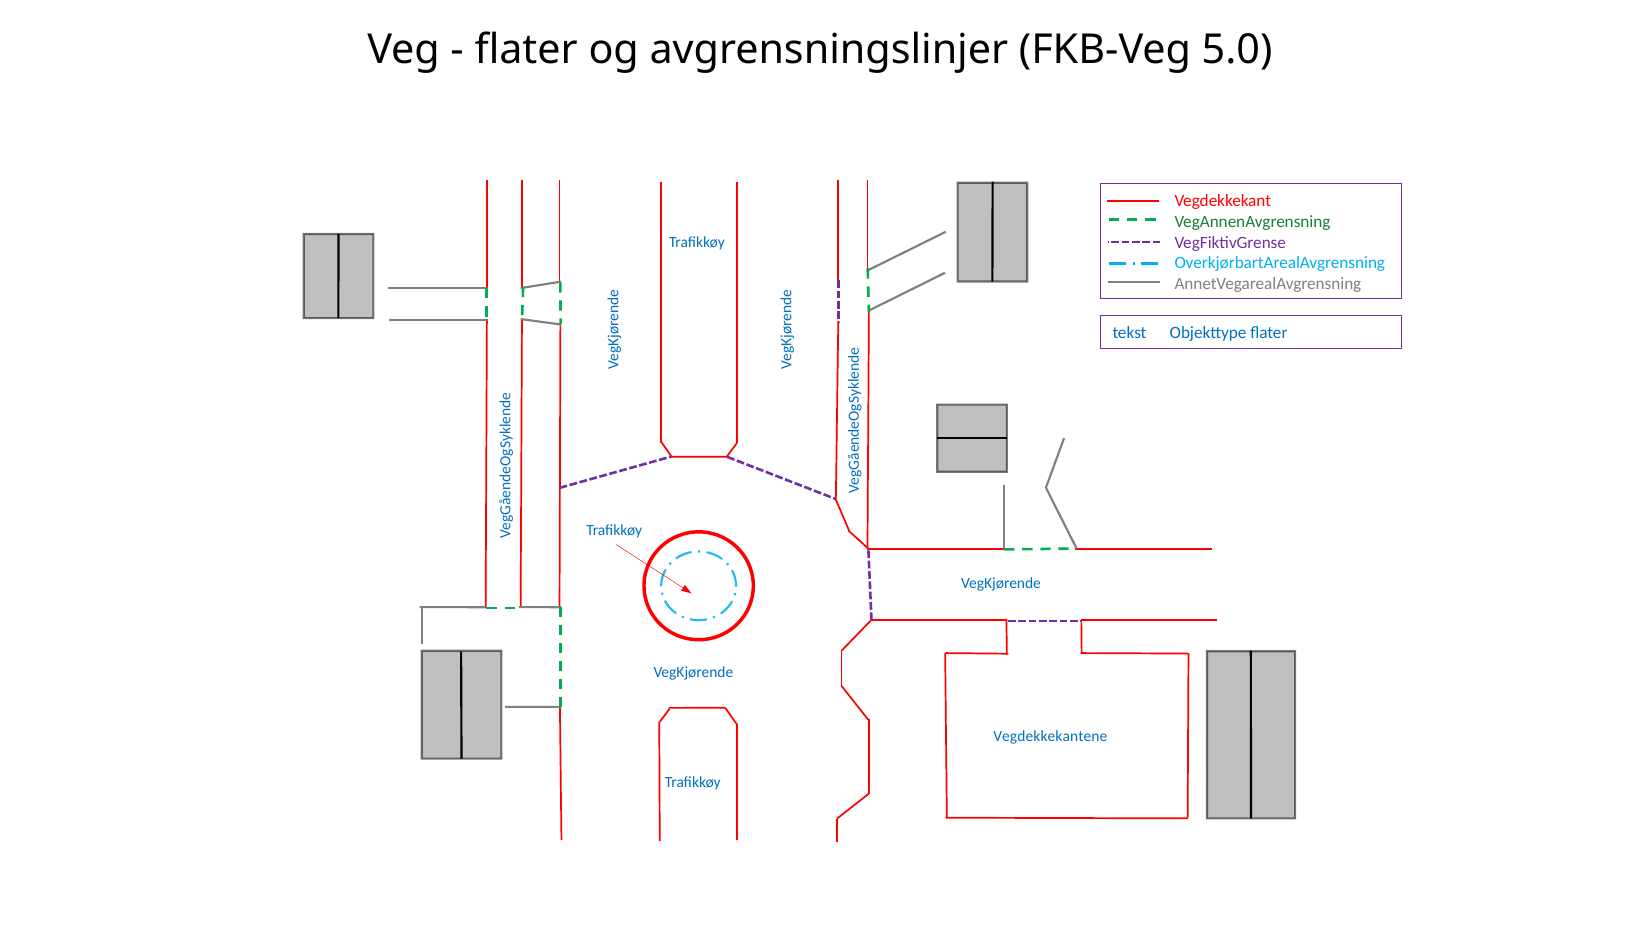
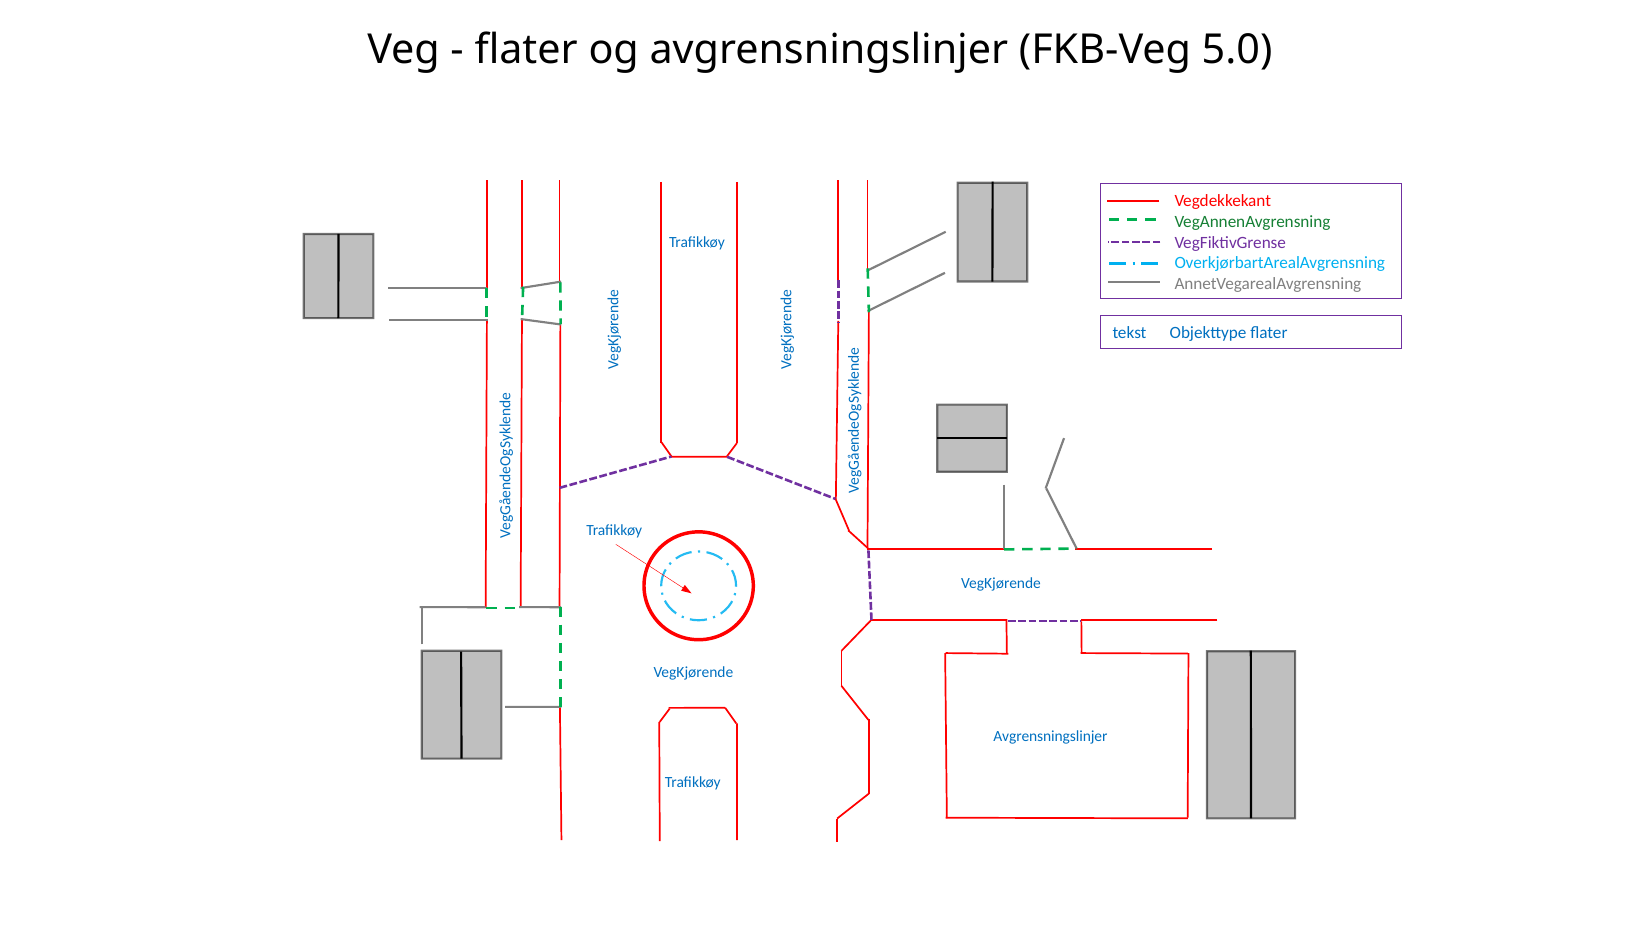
Vegdekkekantene: Vegdekkekantene -> Avgrensningslinjer (1050, 736)
